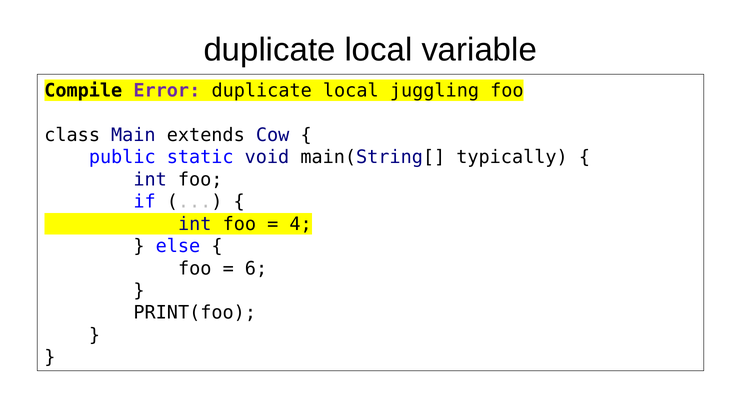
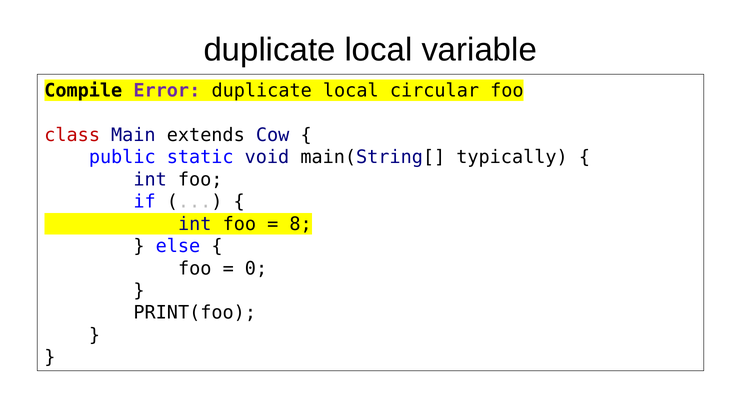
juggling: juggling -> circular (434, 90)
class colour: black -> red (72, 135)
4: 4 -> 8 (301, 224)
6: 6 -> 0 (256, 268)
